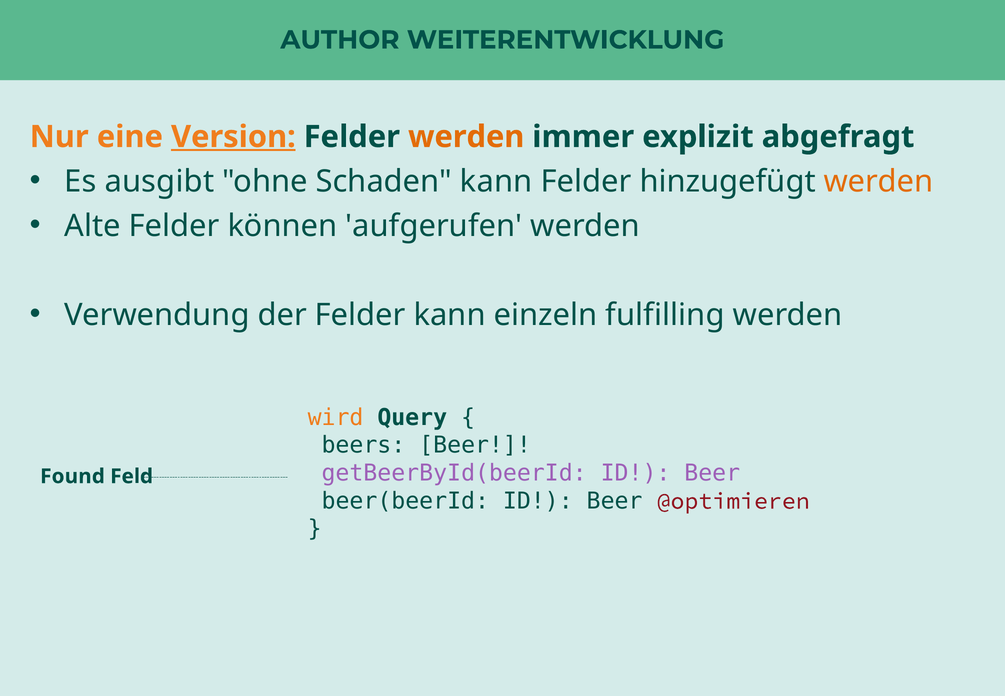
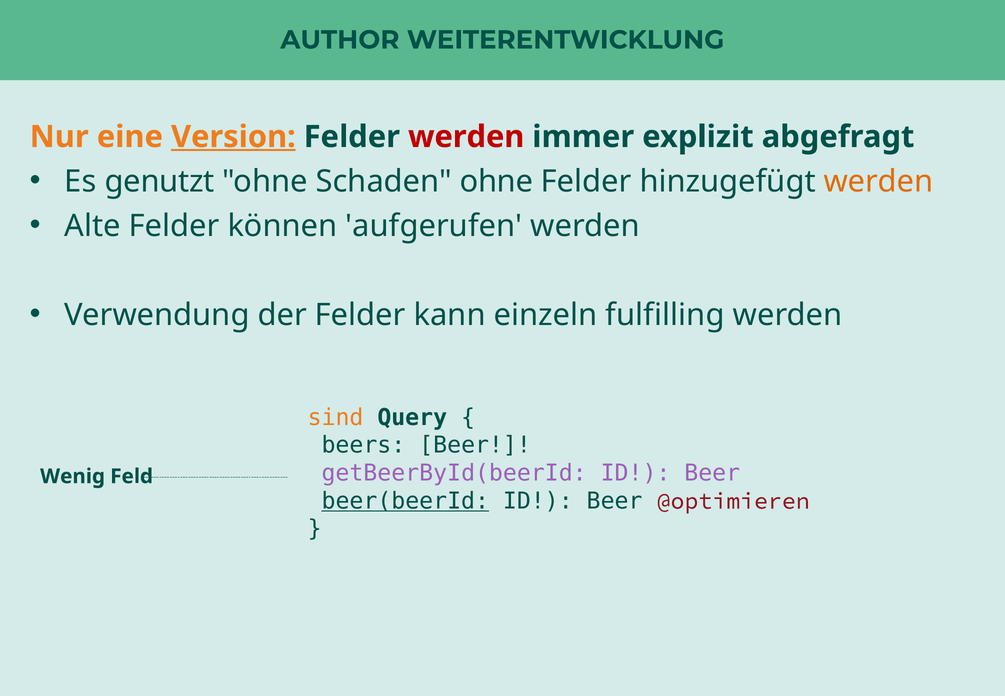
werden colour: orange -> red (466, 137)
ausgibt: ausgibt -> genutzt (160, 181)
Schaden kann: kann -> ohne (496, 181)
wird: wird -> sind (336, 417)
Found: Found -> Wenig (73, 476)
beer(beerId underline: none -> present (405, 501)
